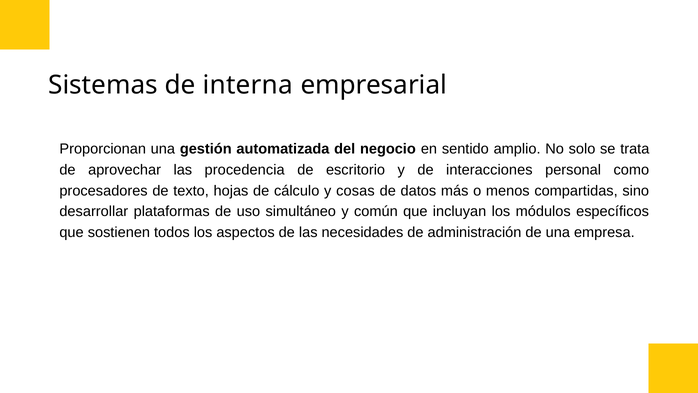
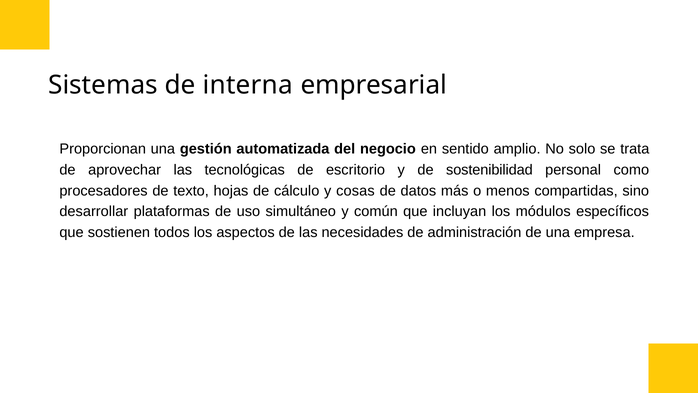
procedencia: procedencia -> tecnológicas (245, 170)
interacciones: interacciones -> sostenibilidad (489, 170)
